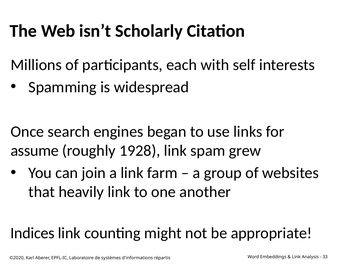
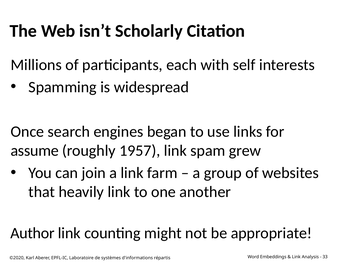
1928: 1928 -> 1957 (140, 151)
Indices: Indices -> Author (32, 234)
